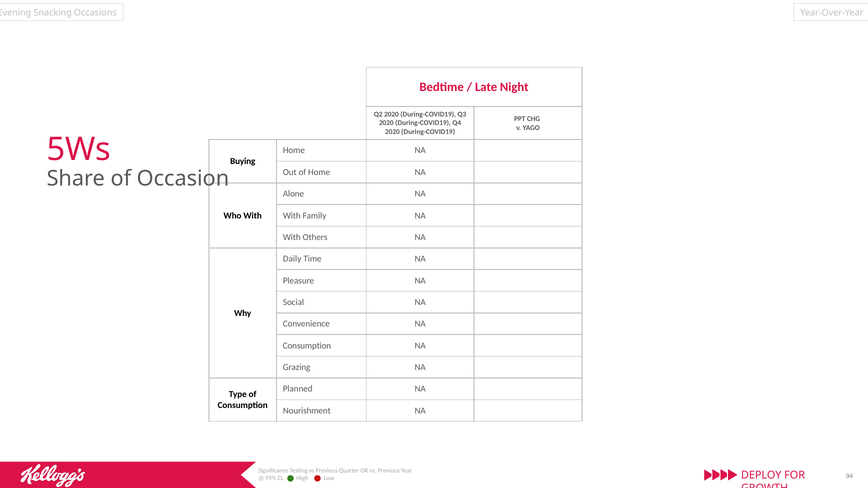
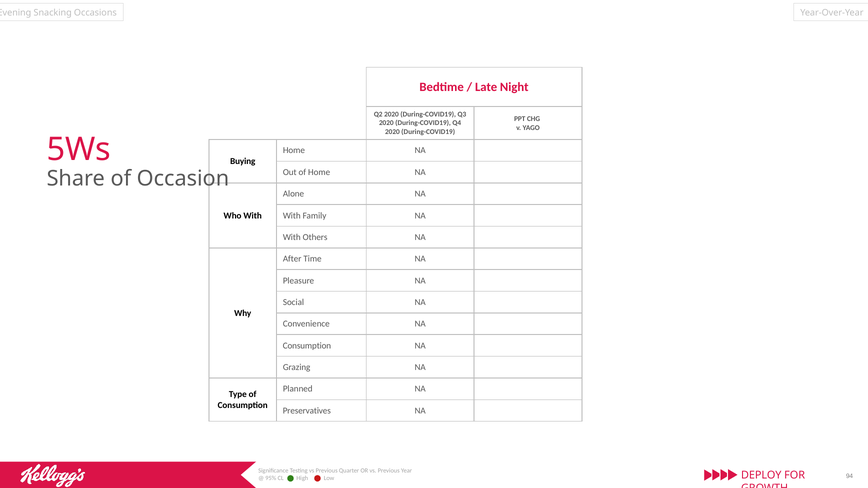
Daily: Daily -> After (292, 259)
Nourishment: Nourishment -> Preservatives (307, 411)
